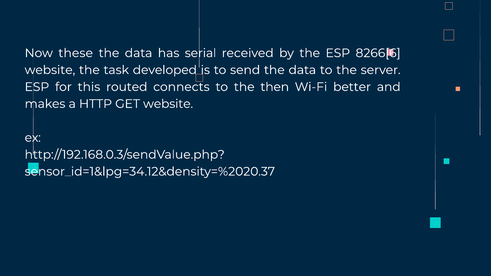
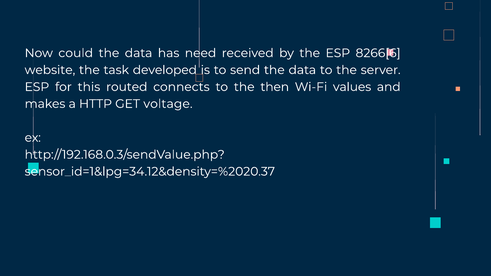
these: these -> could (76, 53)
serial: serial -> need (201, 53)
better: better -> values (352, 87)
GET website: website -> voltage (168, 104)
